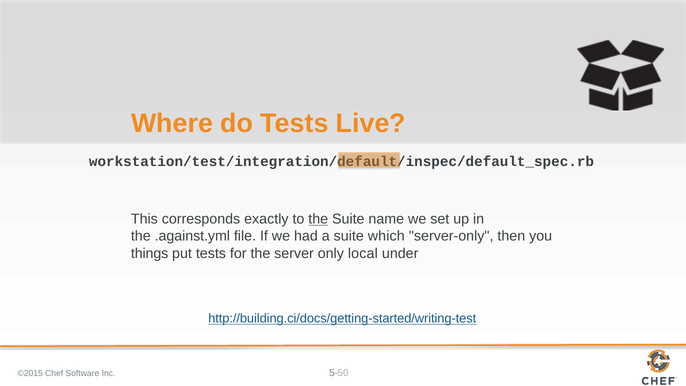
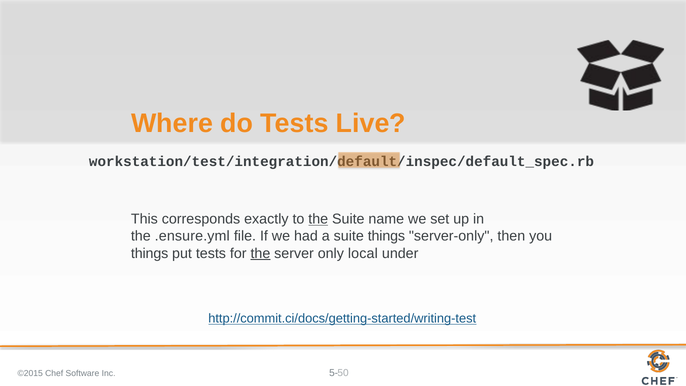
.against.yml: .against.yml -> .ensure.yml (192, 236)
suite which: which -> things (386, 236)
the underline: none -> present (260, 253)
http://building.ci/docs/getting-started/writing-test: http://building.ci/docs/getting-started/writing-test -> http://commit.ci/docs/getting-started/writing-test (342, 318)
